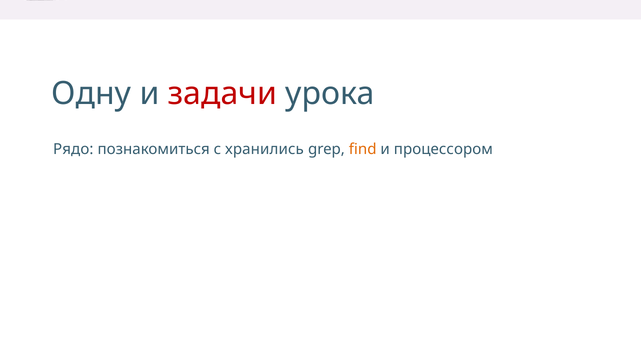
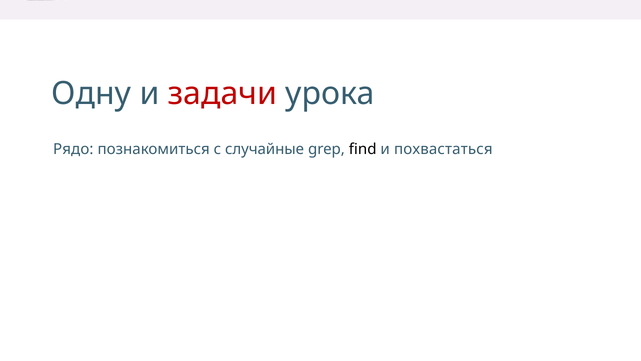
хранились: хранились -> случайные (265, 149)
ﬁnd colour: orange -> black (363, 149)
процессором: процессором -> похвастаться (443, 149)
